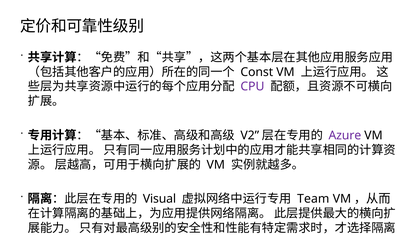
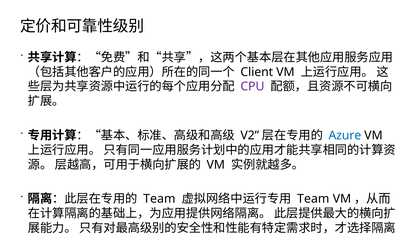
Const: Const -> Client (257, 72)
Azure colour: purple -> blue (345, 135)
Visual: Visual -> Team (159, 199)
